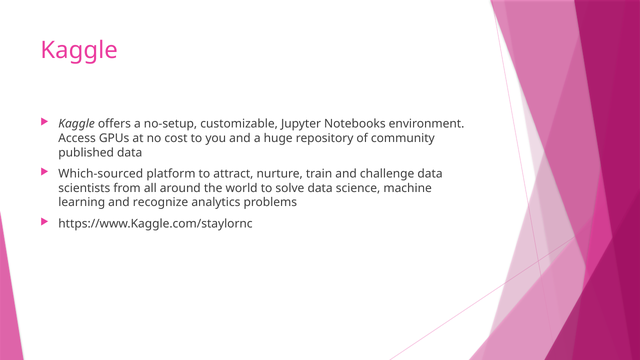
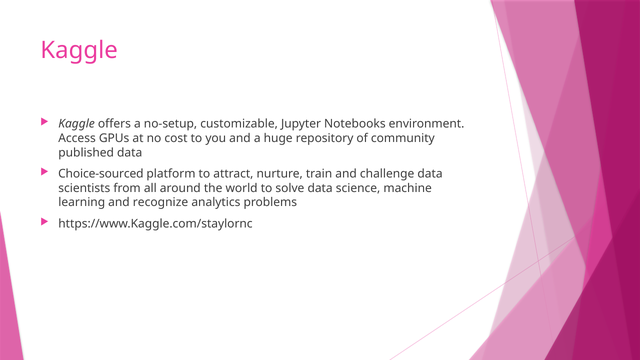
Which-sourced: Which-sourced -> Choice-sourced (101, 174)
